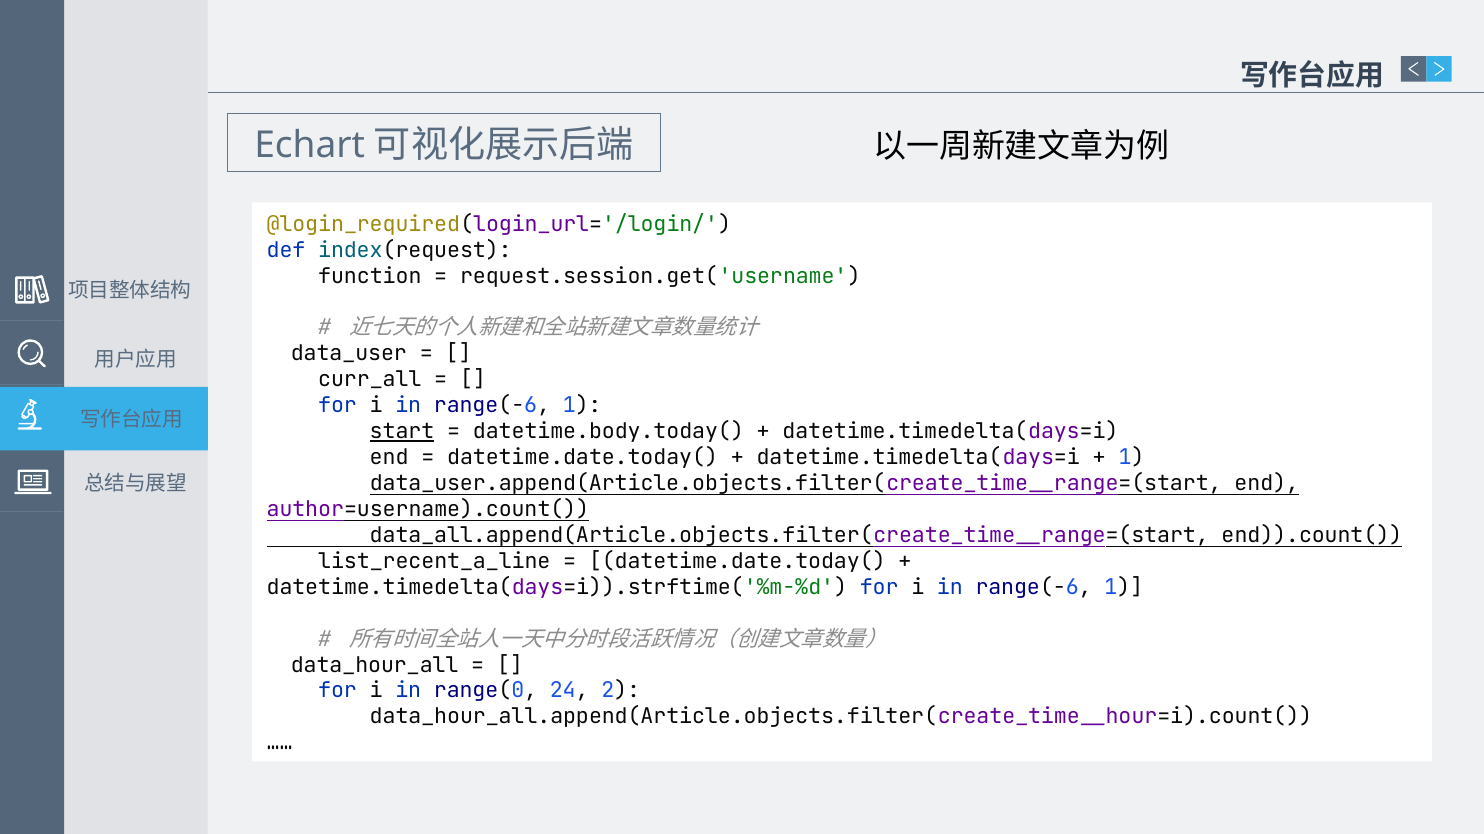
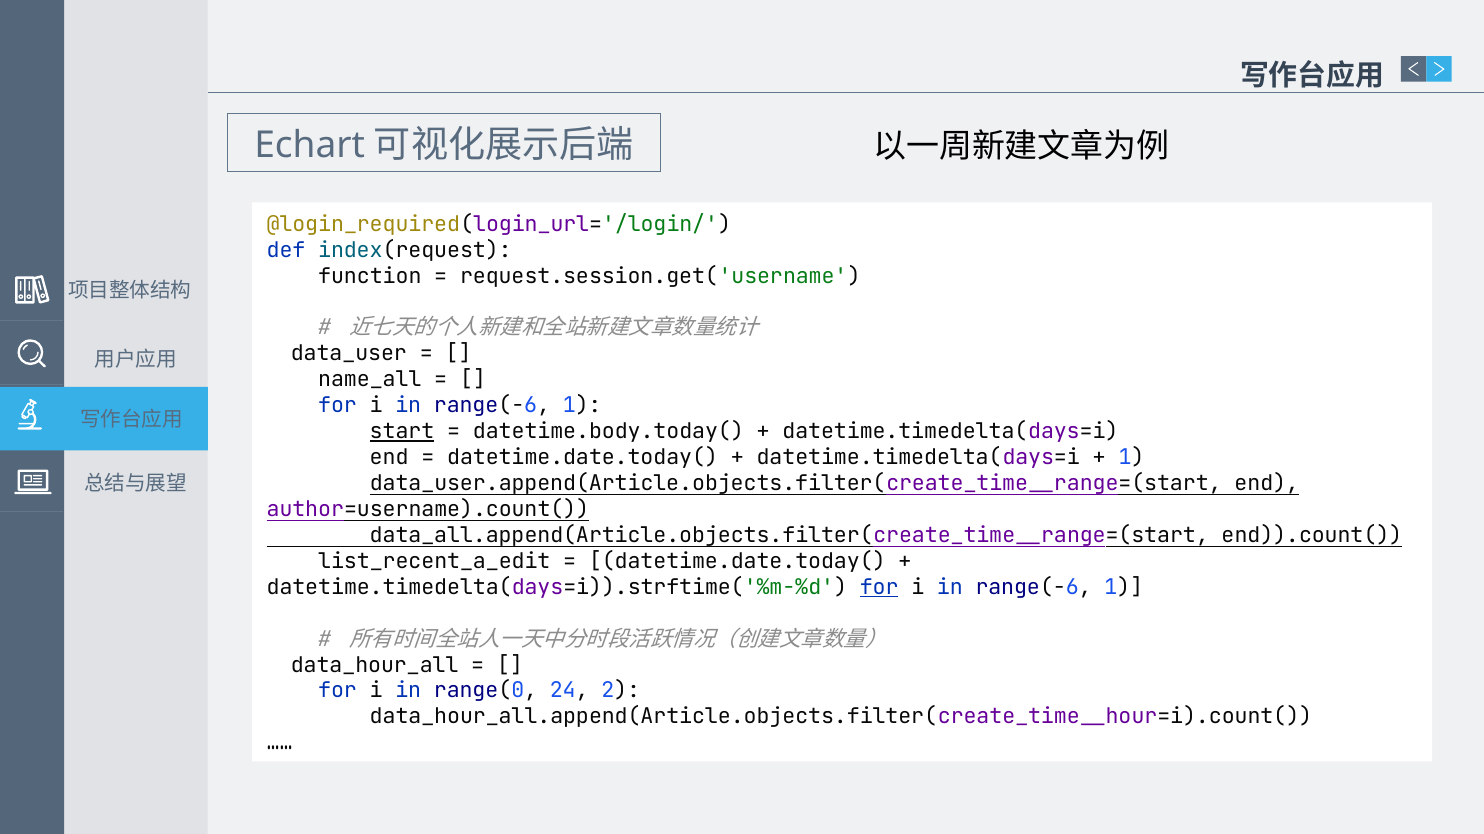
curr_all: curr_all -> name_all (370, 380)
list_recent_a_line: list_recent_a_line -> list_recent_a_edit (434, 562)
for underline: none -> present (879, 587)
